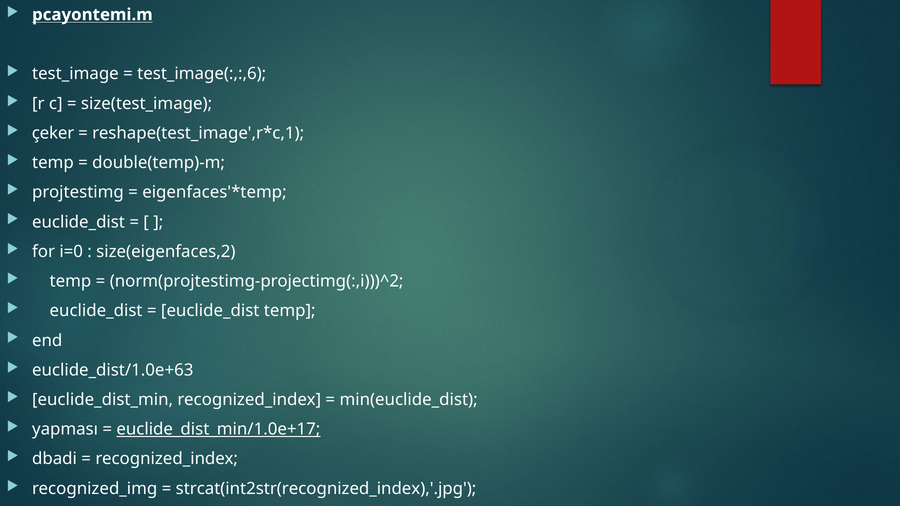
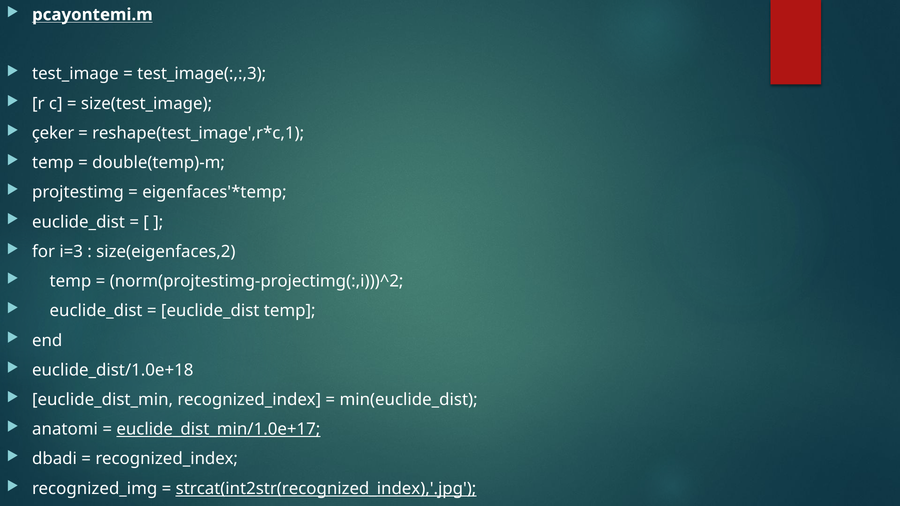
test_image(:,:,6: test_image(:,:,6 -> test_image(:,:,3 (202, 74)
i=0: i=0 -> i=3 (71, 252)
euclide_dist/1.0e+63: euclide_dist/1.0e+63 -> euclide_dist/1.0e+18 (113, 370)
yapması: yapması -> anatomi (65, 430)
strcat(int2str(recognized_index),'.jpg underline: none -> present (326, 489)
